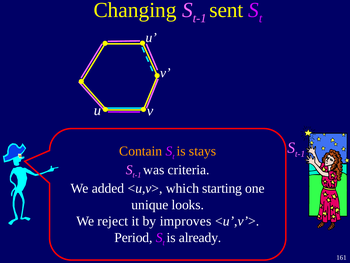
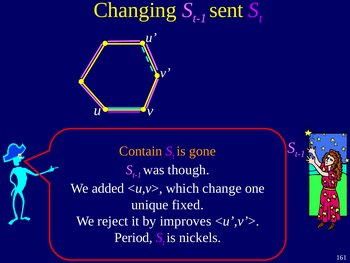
stays: stays -> gone (202, 151)
criteria: criteria -> though (189, 169)
starting: starting -> change (222, 188)
looks: looks -> fixed (188, 204)
already: already -> nickels (200, 237)
